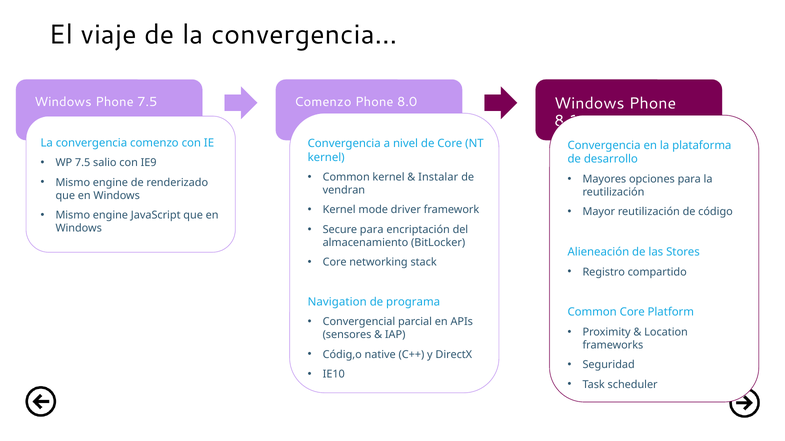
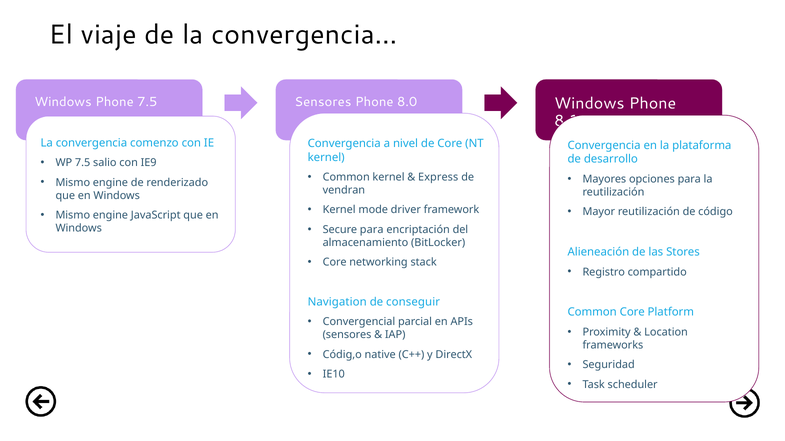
7.5 Comenzo: Comenzo -> Sensores (323, 102)
Instalar: Instalar -> Express (438, 177)
programa: programa -> conseguir (413, 302)
